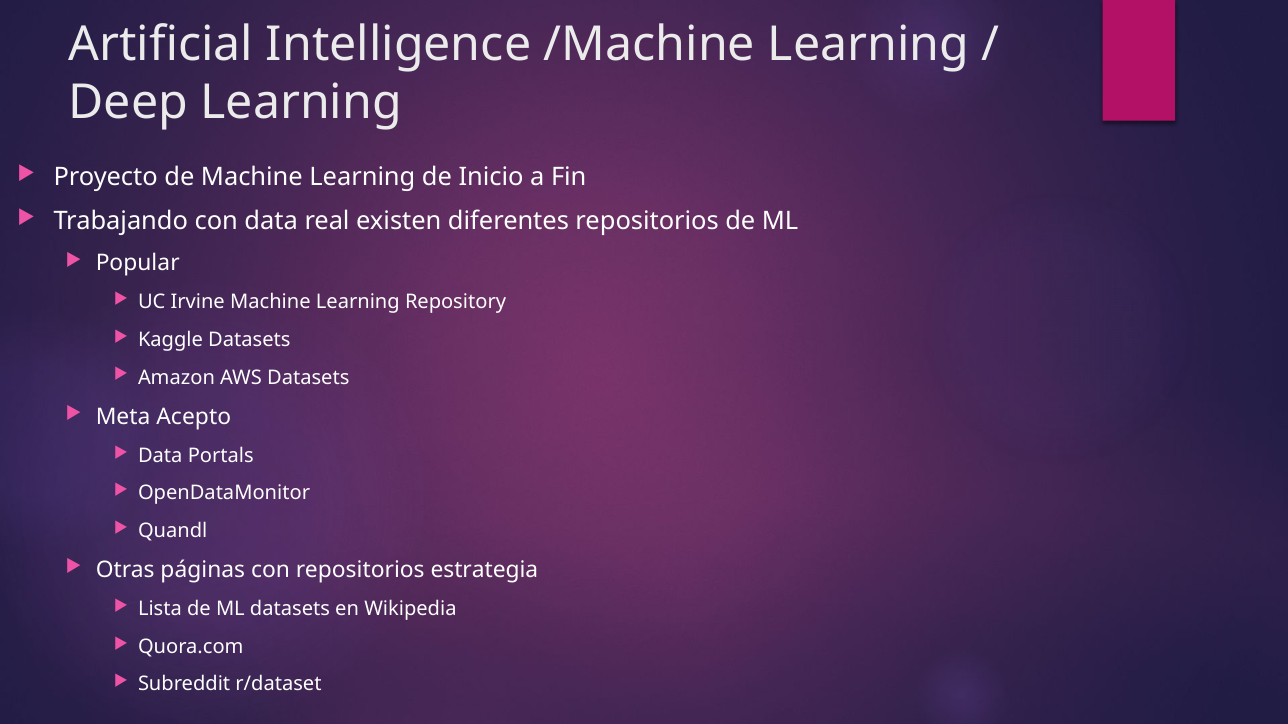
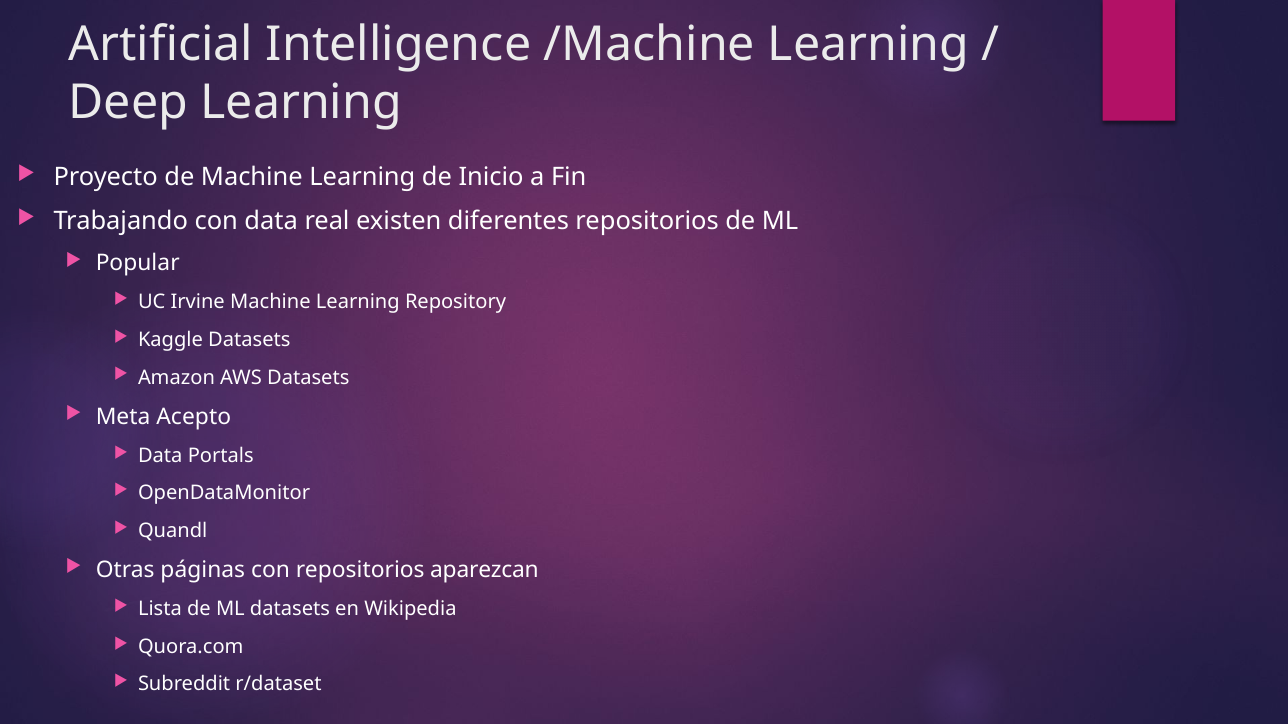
estrategia: estrategia -> aparezcan (484, 571)
